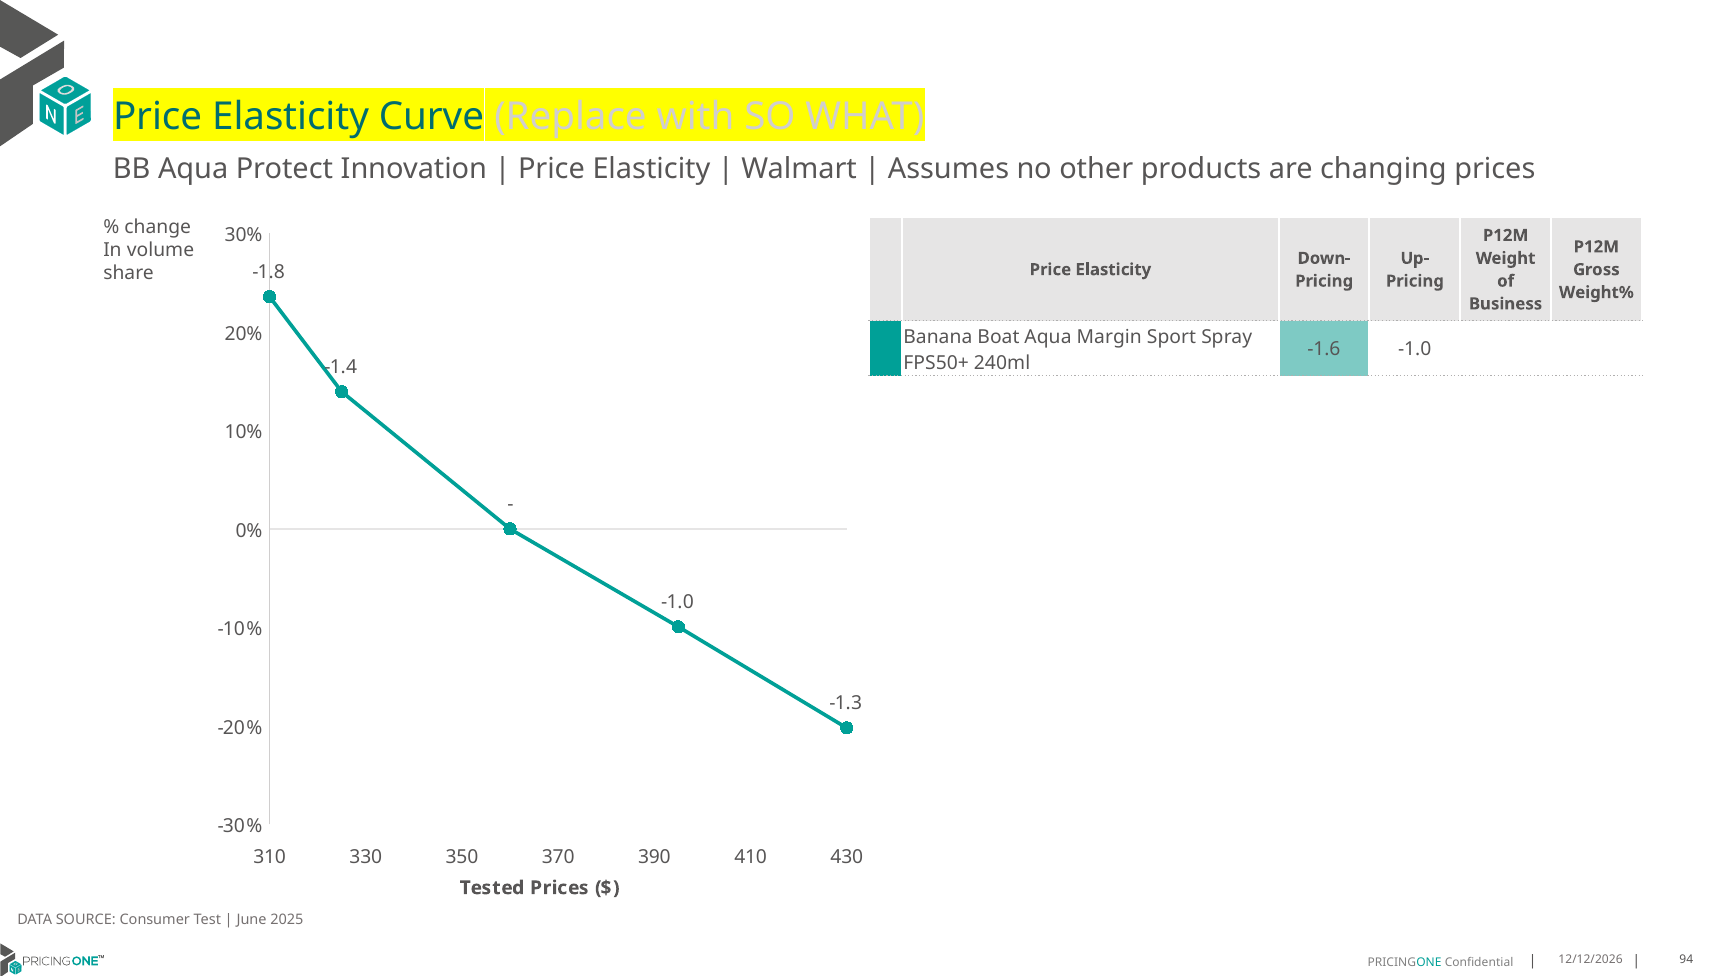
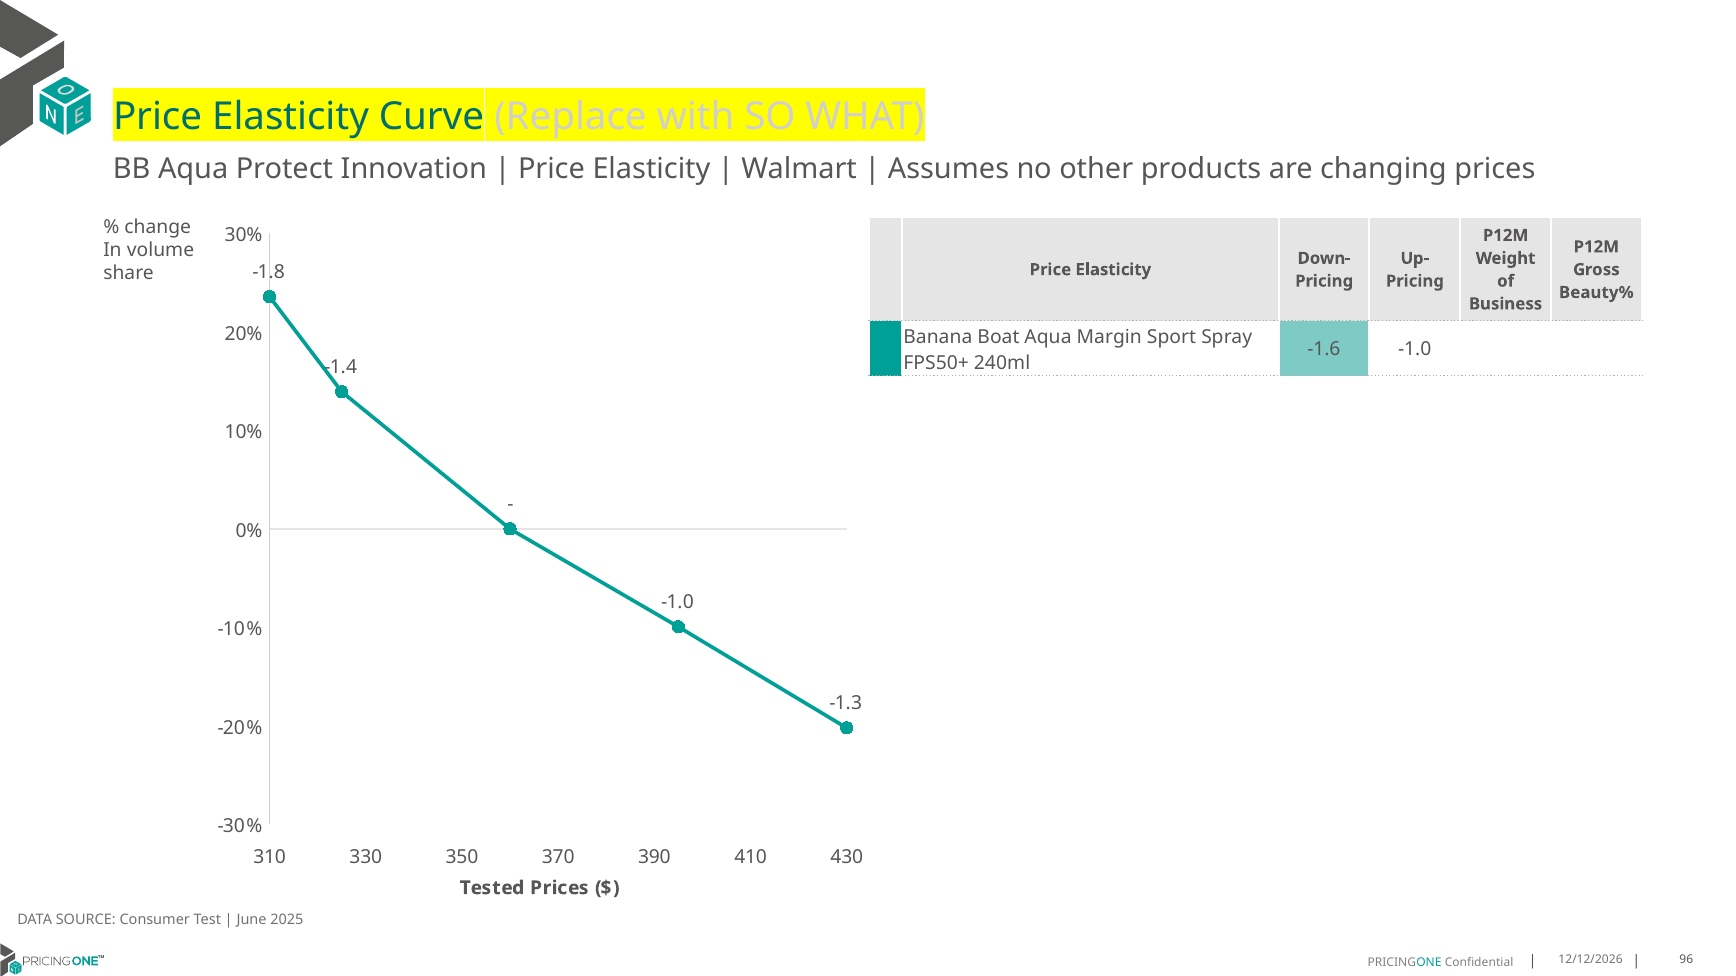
Weight%: Weight% -> Beauty% (1596, 293)
94: 94 -> 96 (1686, 960)
